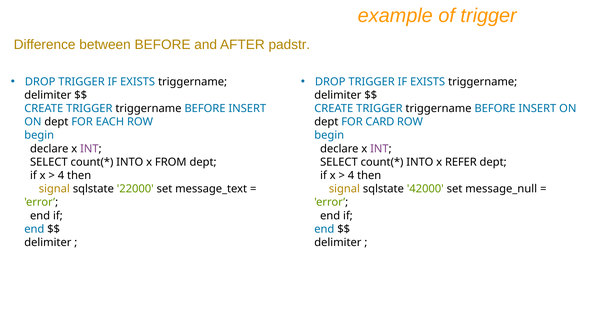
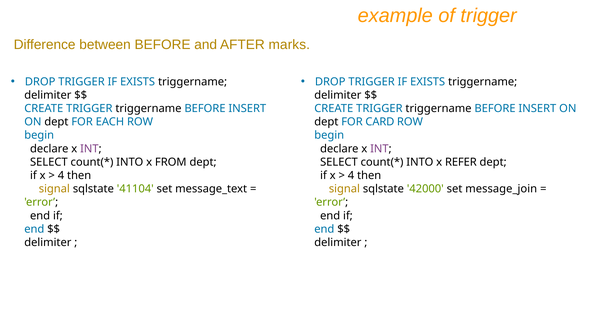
padstr: padstr -> marks (289, 45)
22000: 22000 -> 41104 (135, 189)
message_null: message_null -> message_join (501, 189)
